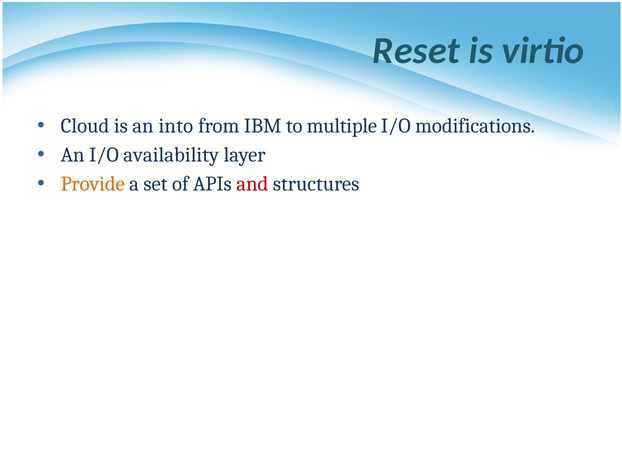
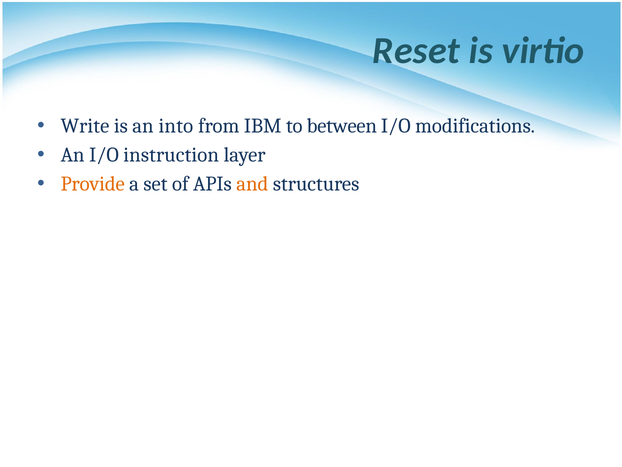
Cloud: Cloud -> Write (85, 126)
multiple: multiple -> between (342, 126)
availability: availability -> instruction (171, 155)
and colour: red -> orange (252, 184)
